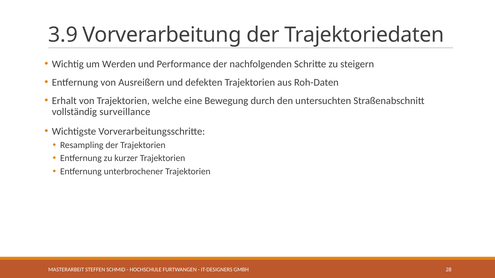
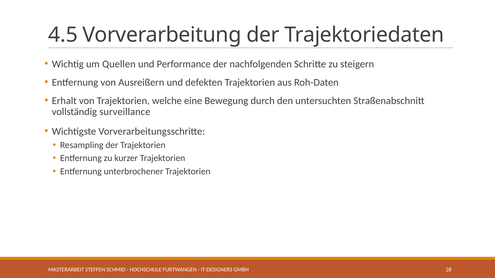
3.9: 3.9 -> 4.5 (63, 35)
Werden: Werden -> Quellen (119, 64)
